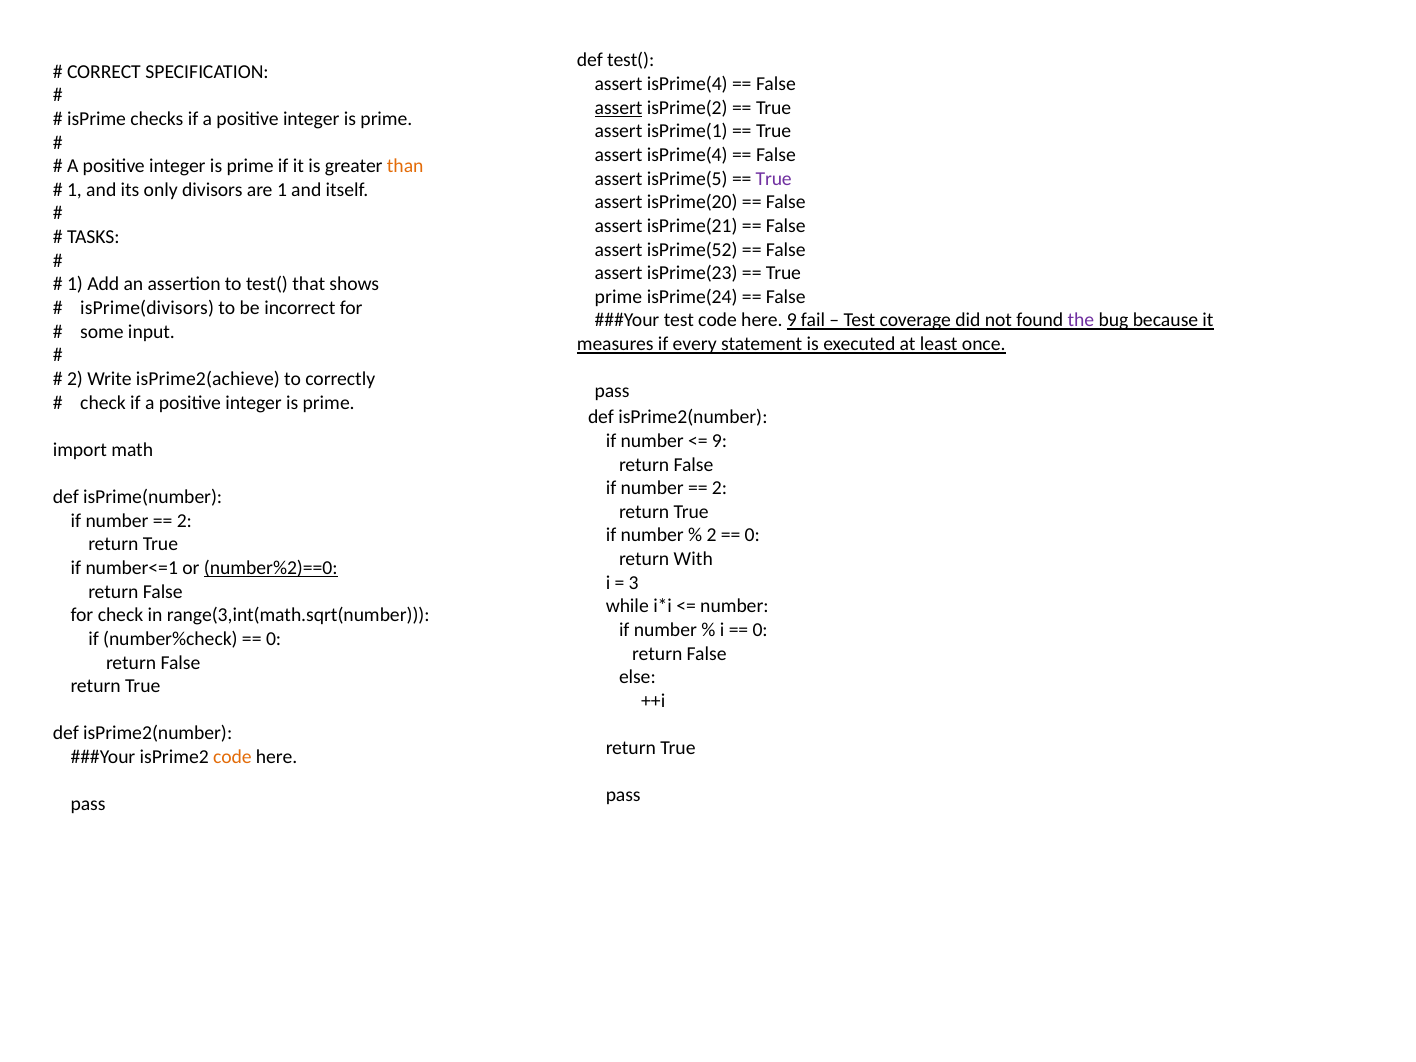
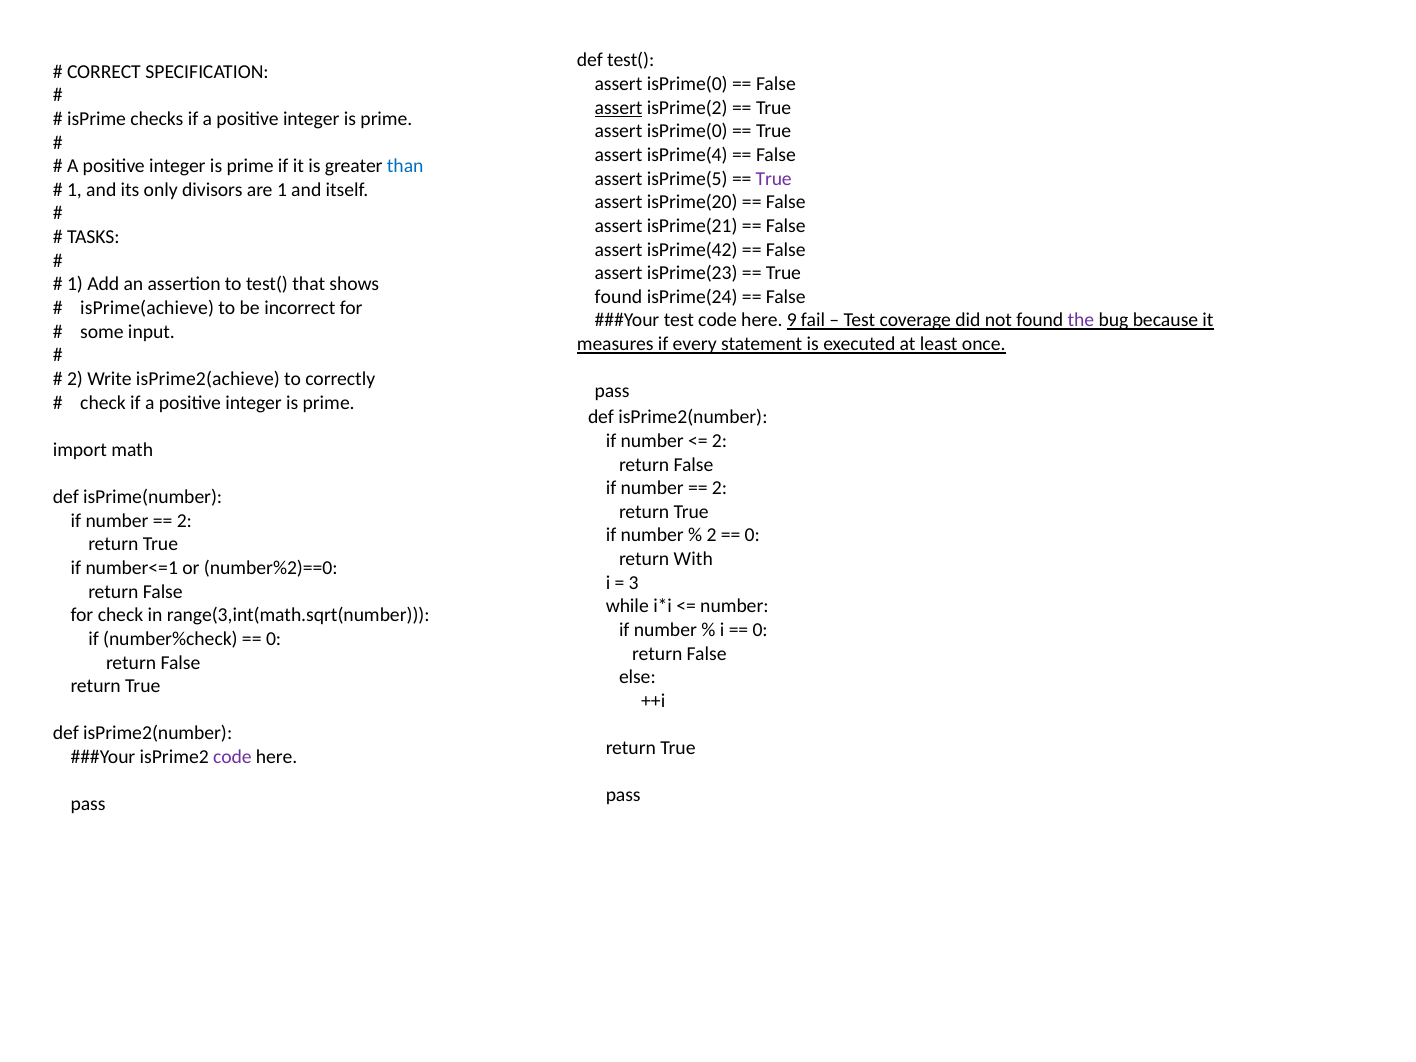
isPrime(4: isPrime(4 -> isPrime(0 (687, 84)
isPrime(1: isPrime(1 -> isPrime(0 (687, 131)
than colour: orange -> blue (405, 166)
isPrime(52: isPrime(52 -> isPrime(42 (692, 250)
prime: prime -> found (618, 297)
isPrime(divisors: isPrime(divisors -> isPrime(achieve (147, 308)
9: 9 -> 2 (720, 441)
number%2)==0 underline: present -> none (271, 568)
code colour: orange -> purple (232, 757)
